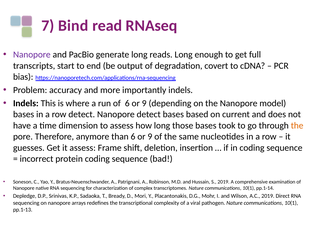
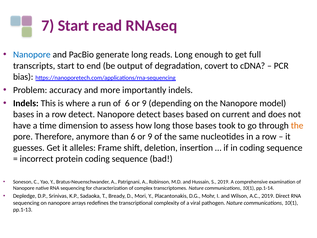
7 Bind: Bind -> Start (73, 26)
Nanopore colour: purple -> blue (32, 55)
it assess: assess -> alleles (83, 148)
